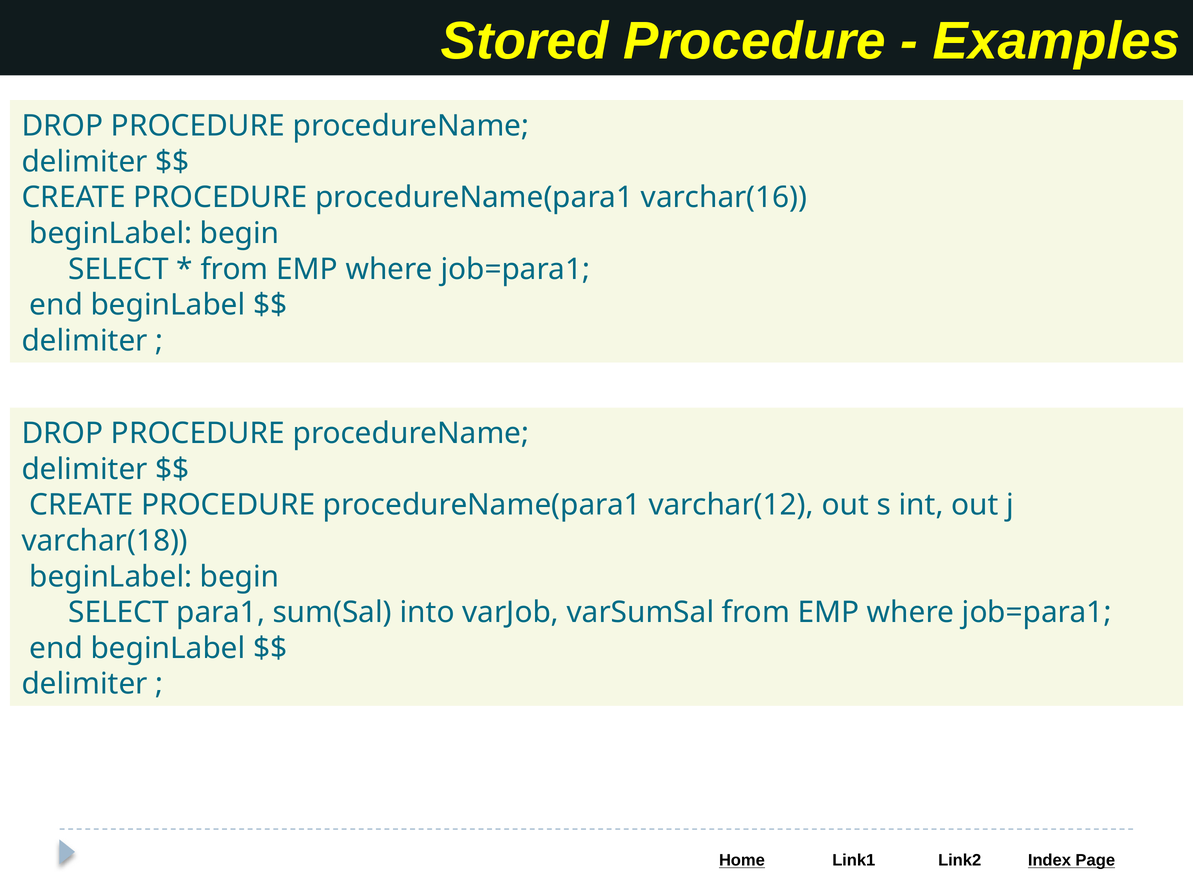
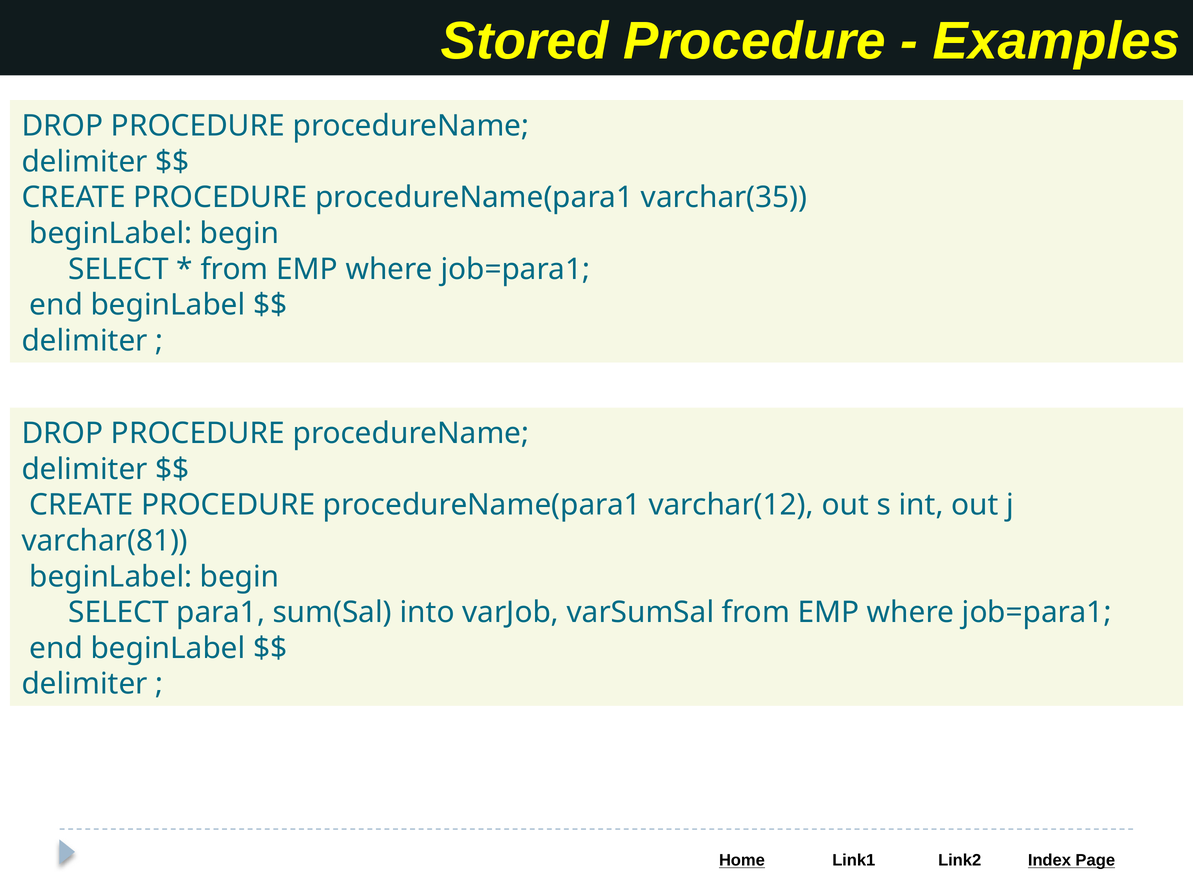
varchar(16: varchar(16 -> varchar(35 (724, 198)
varchar(18: varchar(18 -> varchar(81 (105, 541)
